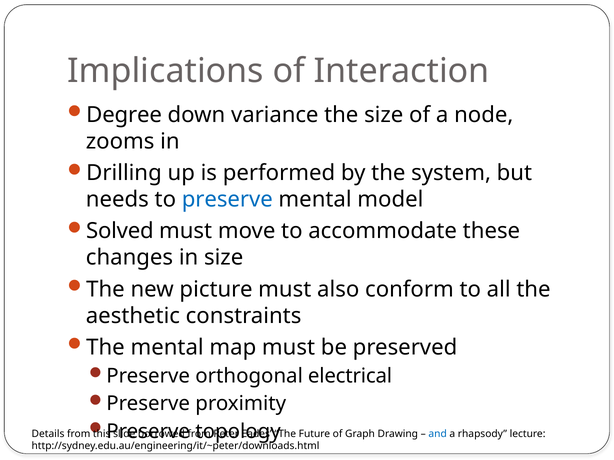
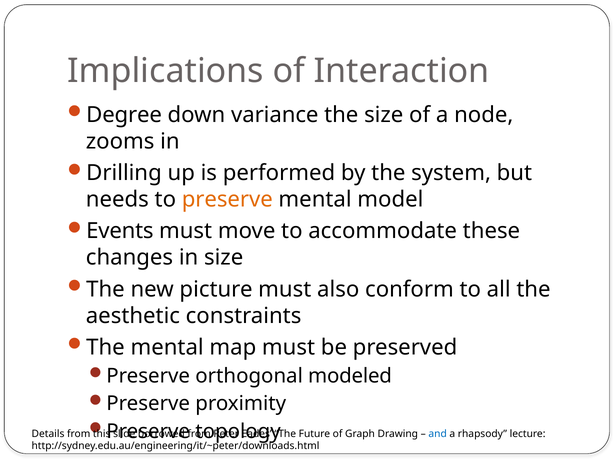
preserve colour: blue -> orange (227, 200)
Solved: Solved -> Events (120, 231)
electrical: electrical -> modeled (350, 376)
